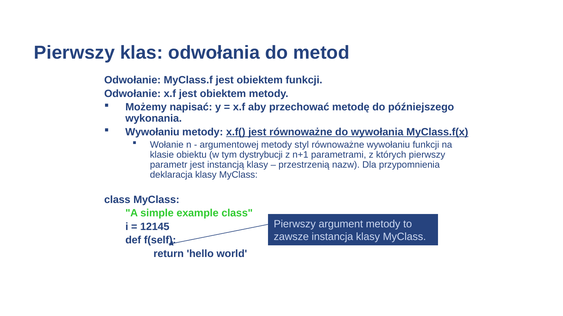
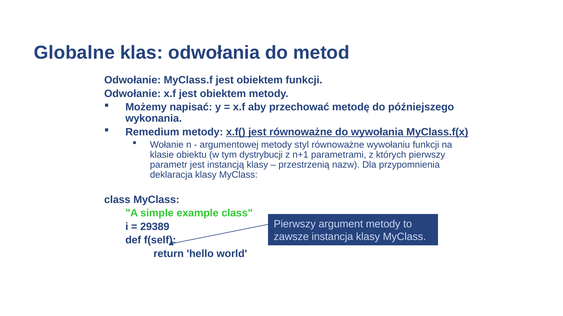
Pierwszy: Pierwszy -> Globalne (74, 53)
Wywołaniu: Wywołaniu -> Remedium (152, 132)
12145: 12145 -> 29389 (155, 227)
